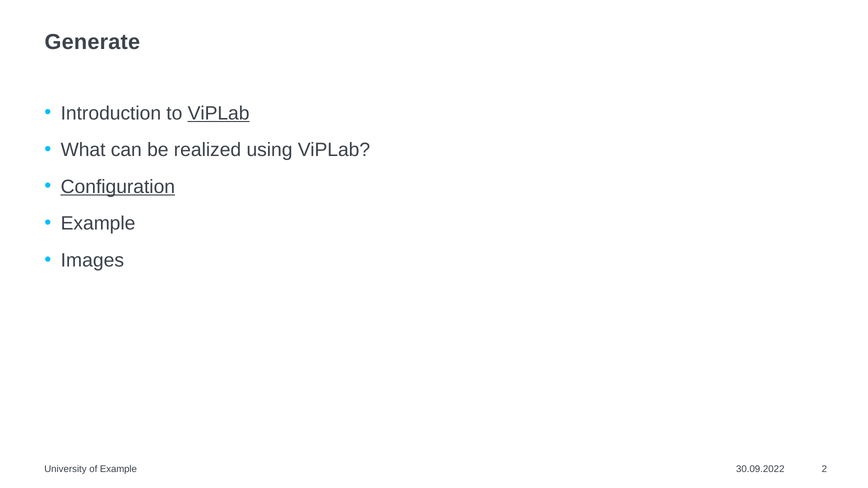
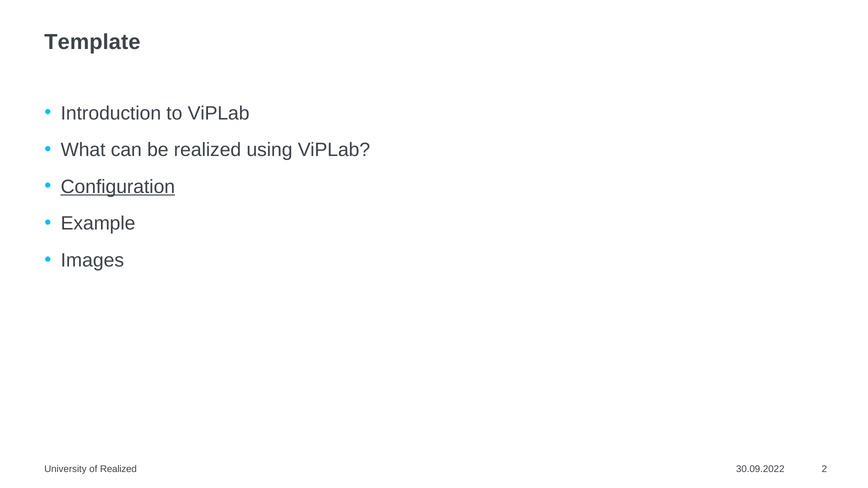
Generate: Generate -> Template (92, 42)
ViPLab underline: present -> none (219, 113)
of Example: Example -> Realized (118, 469)
